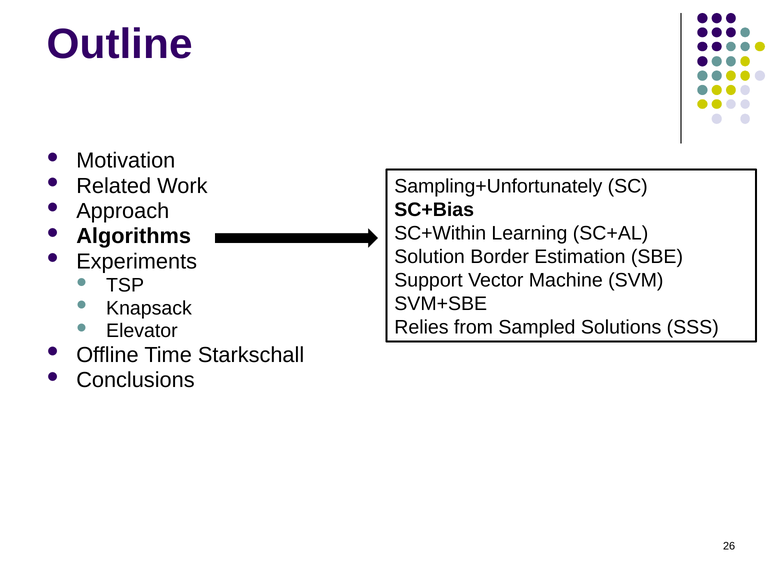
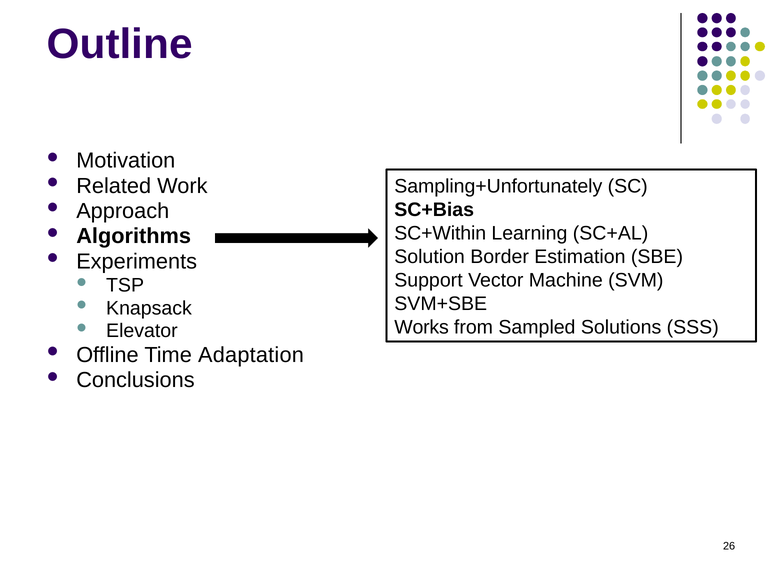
Relies: Relies -> Works (422, 327)
Starkschall: Starkschall -> Adaptation (251, 355)
